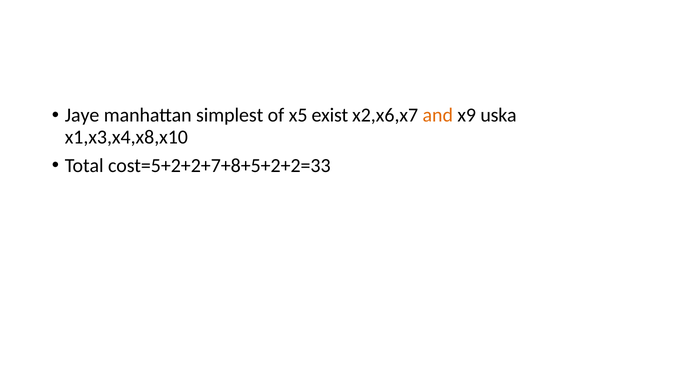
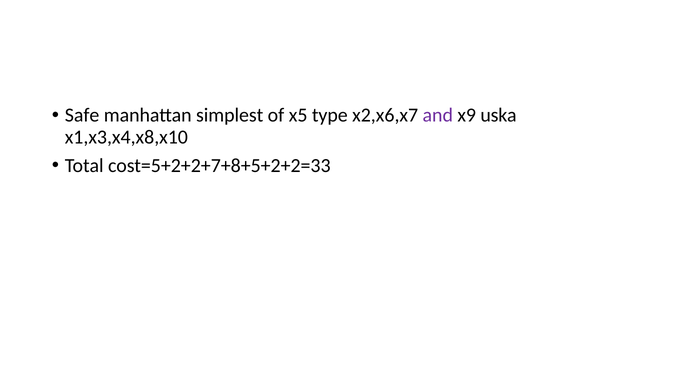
Jaye: Jaye -> Safe (82, 115)
exist: exist -> type (330, 115)
and colour: orange -> purple (438, 115)
